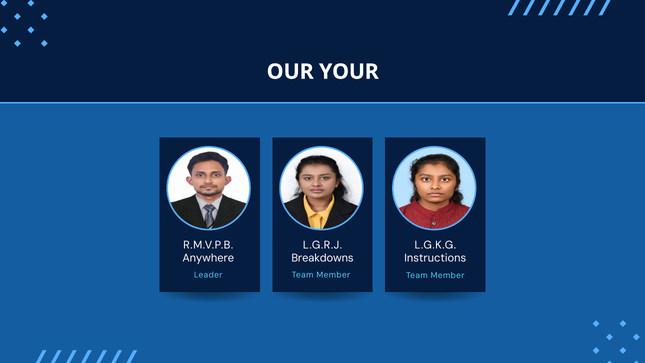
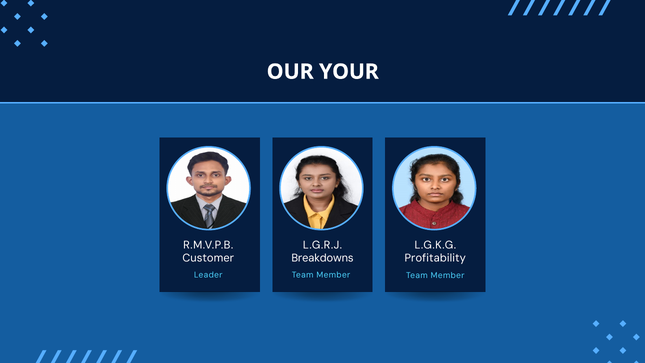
Anywhere: Anywhere -> Customer (208, 258)
Instructions: Instructions -> Profitability (435, 258)
